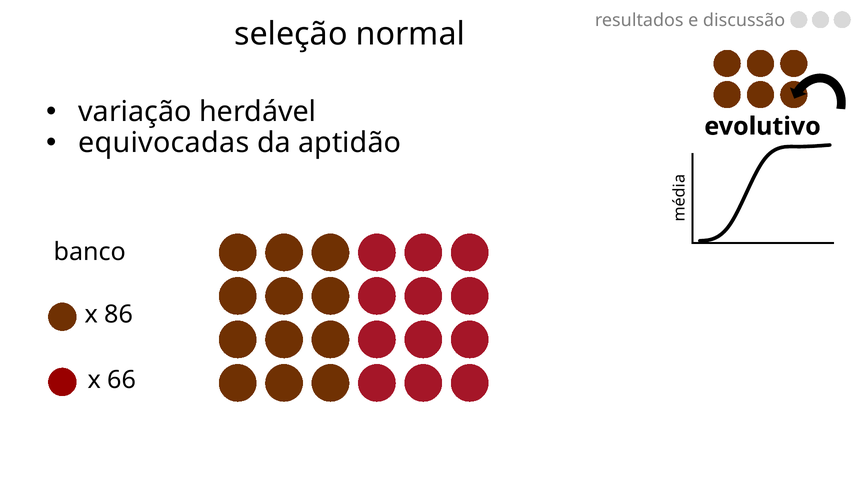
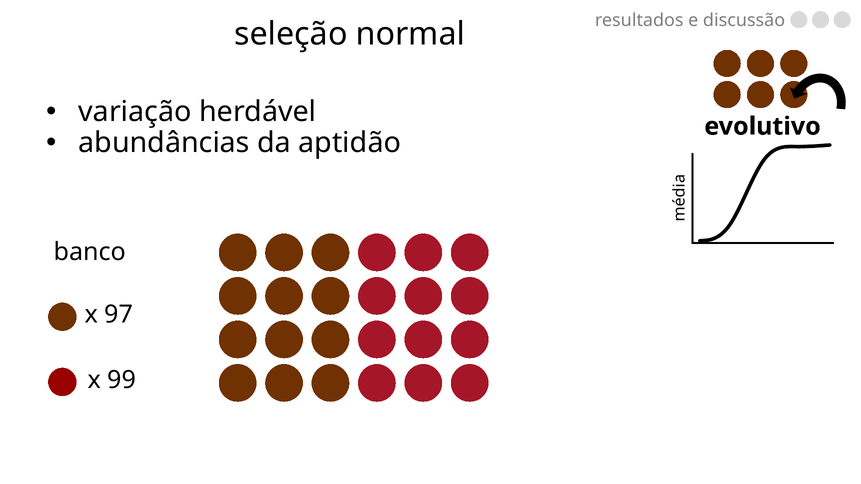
equivocadas: equivocadas -> abundâncias (164, 143)
86: 86 -> 97 (119, 315)
66: 66 -> 99 (122, 380)
